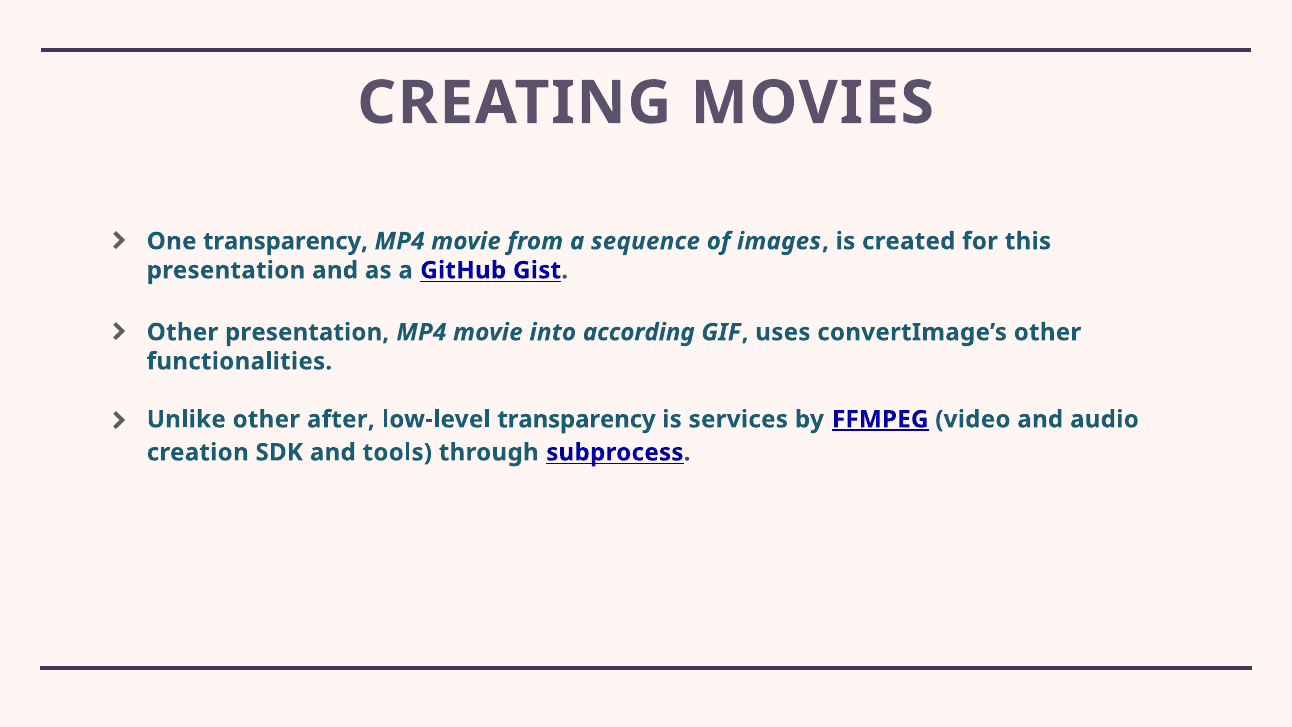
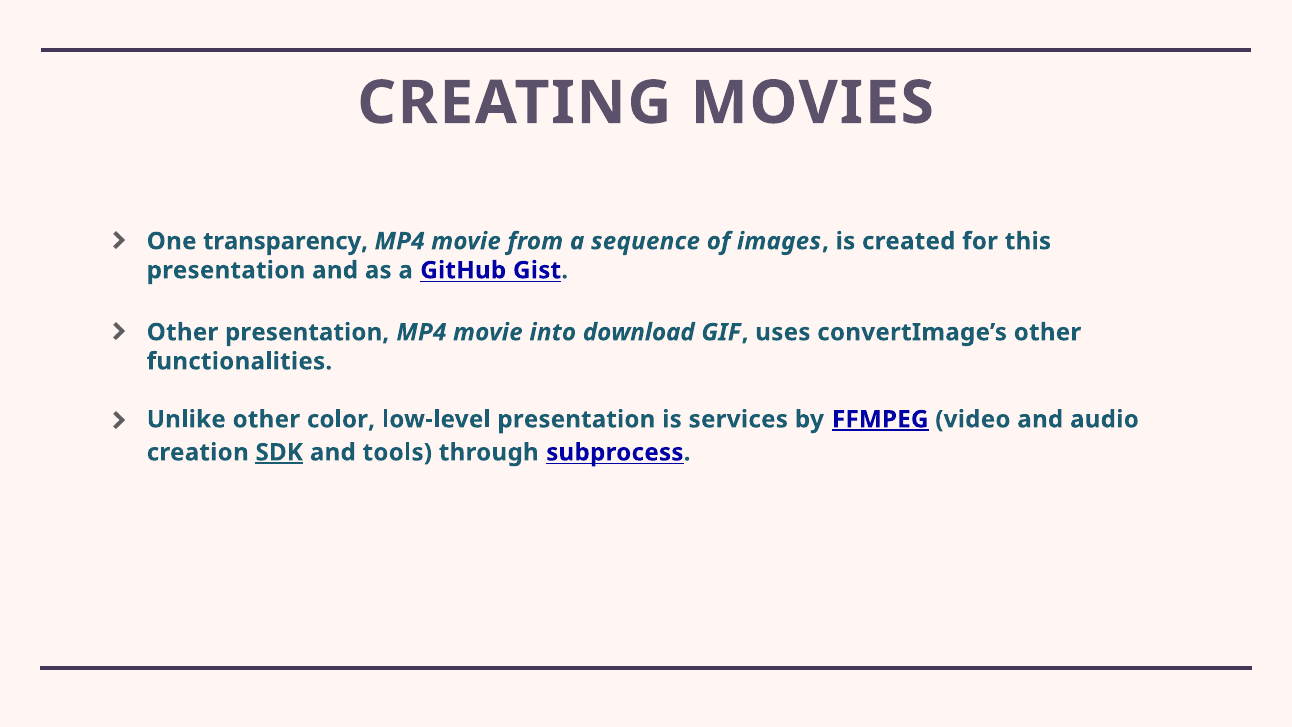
according: according -> download (639, 332)
after: after -> color (341, 419)
low-level transparency: transparency -> presentation (576, 419)
SDK underline: none -> present (279, 452)
